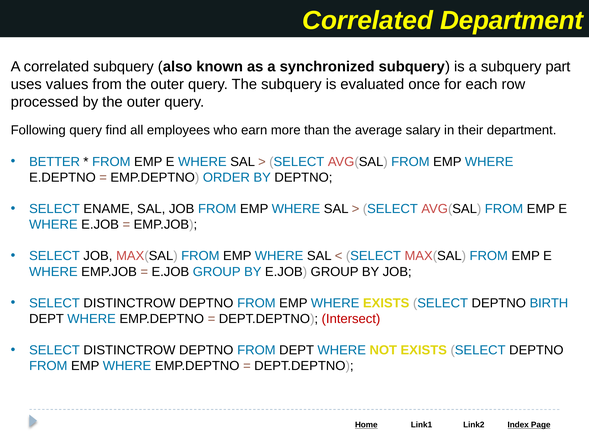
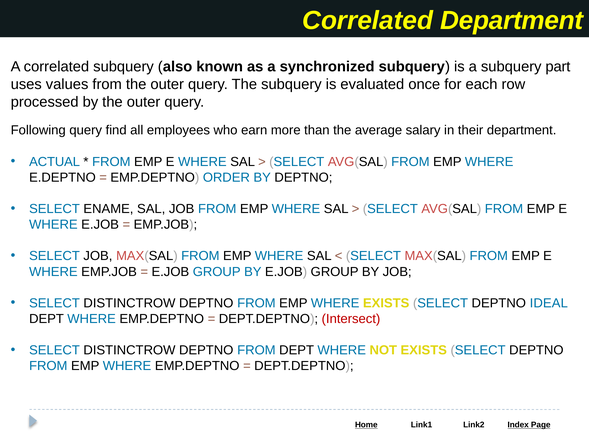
BETTER: BETTER -> ACTUAL (55, 162)
BIRTH: BIRTH -> IDEAL (549, 303)
